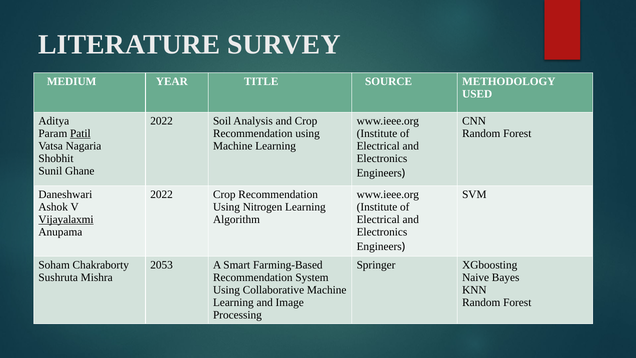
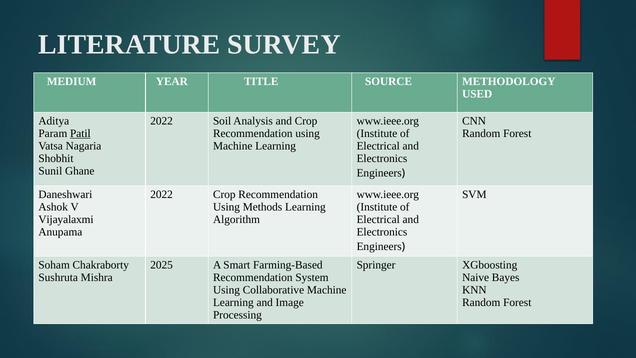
Nitrogen: Nitrogen -> Methods (262, 207)
Vijayalaxmi underline: present -> none (66, 219)
2053: 2053 -> 2025 (162, 265)
